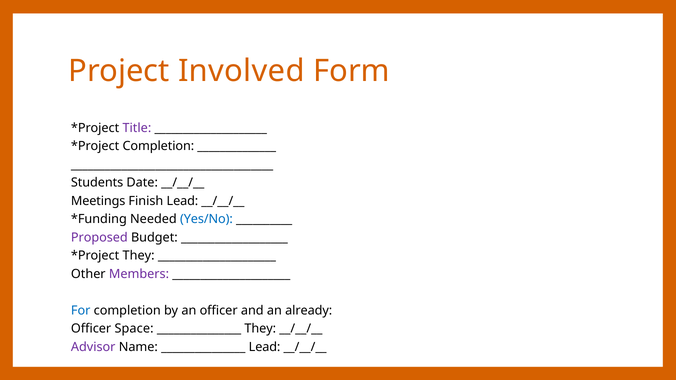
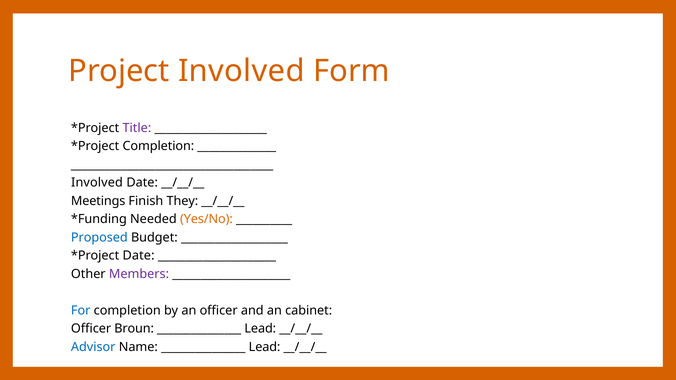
Students: Students -> Involved (97, 183)
Finish Lead: Lead -> They (182, 201)
Yes/No colour: blue -> orange (206, 219)
Proposed colour: purple -> blue (99, 238)
They: They -> Date (139, 256)
already: already -> cabinet (309, 311)
Space: Space -> Broun (134, 329)
They: They -> Lead (260, 329)
Advisor colour: purple -> blue (93, 347)
